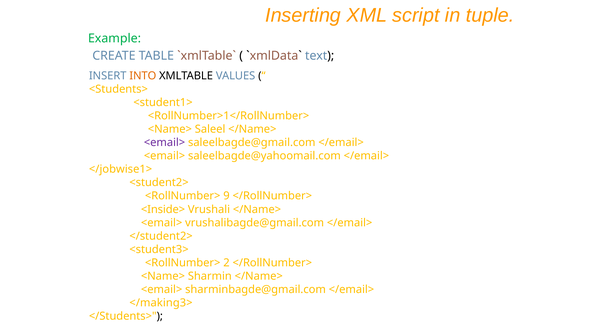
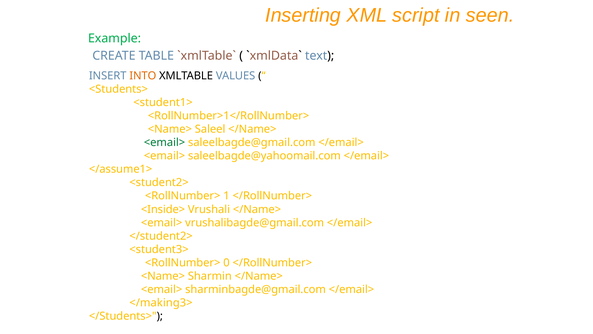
tuple: tuple -> seen (490, 15)
<email> colour: purple -> green (165, 142)
</jobwise1>: </jobwise1> -> </assume1> (121, 169)
9: 9 -> 1 (226, 196)
2: 2 -> 0 (226, 262)
